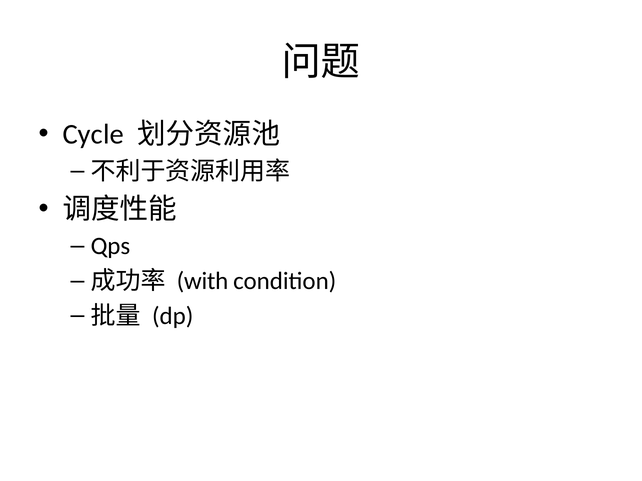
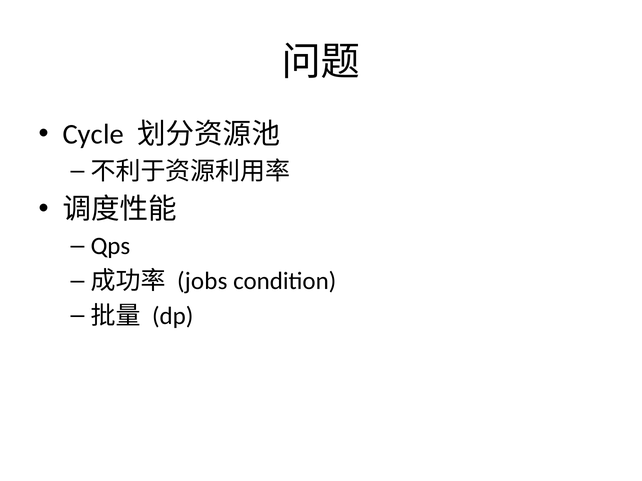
with: with -> jobs (202, 281)
